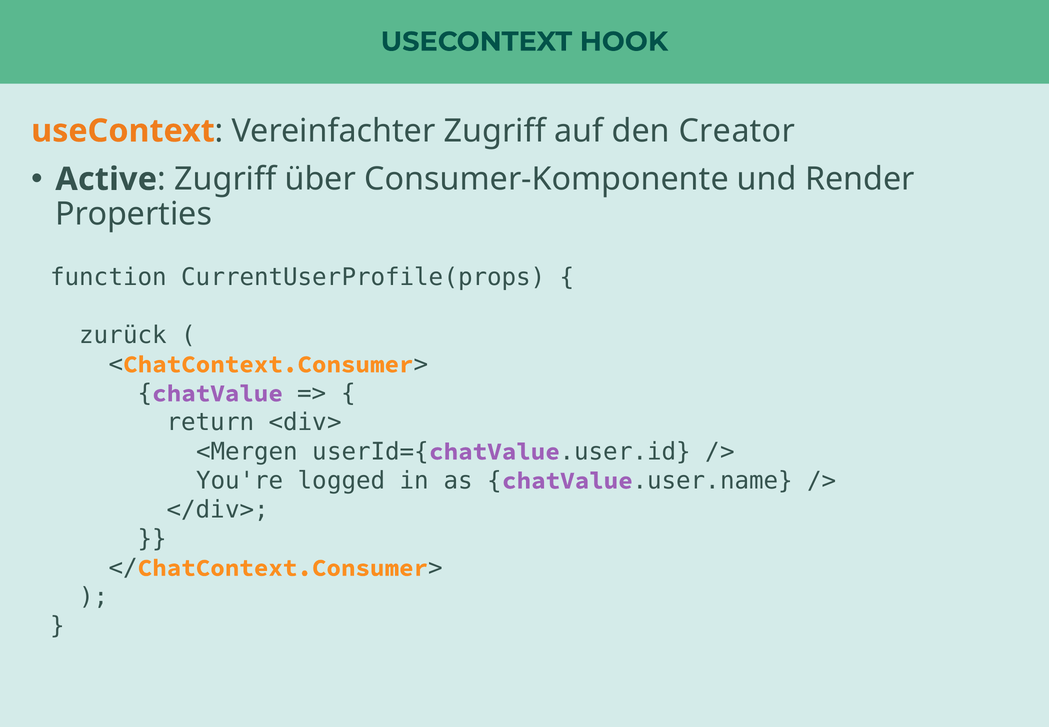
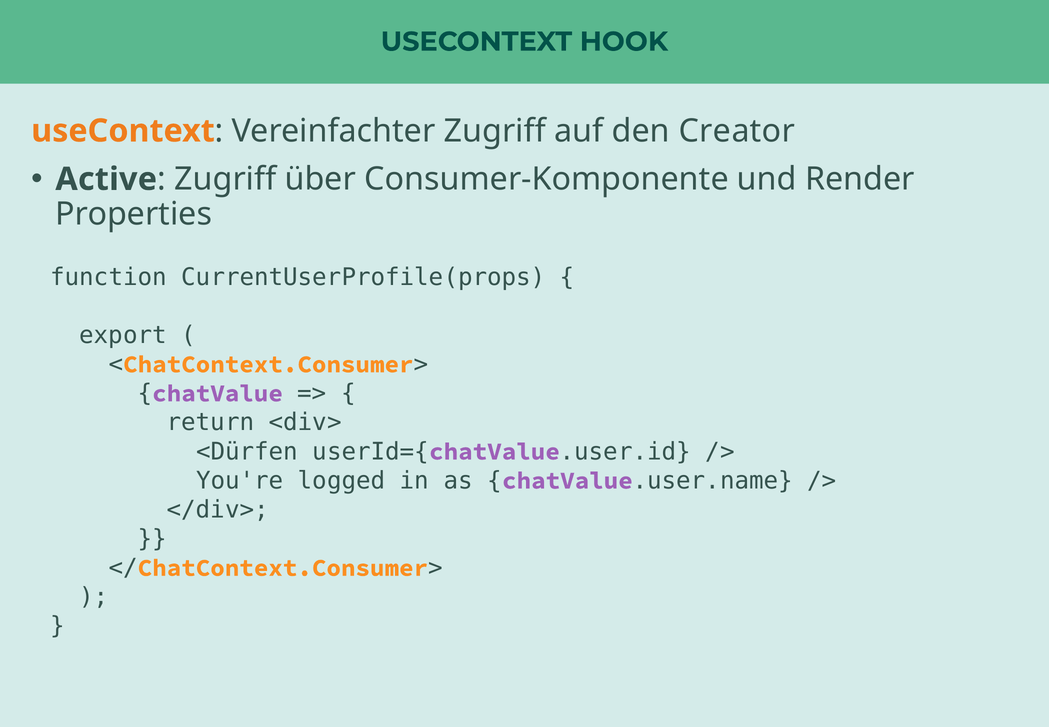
zurück: zurück -> export (123, 335)
<Mergen: <Mergen -> <Dürfen (247, 451)
